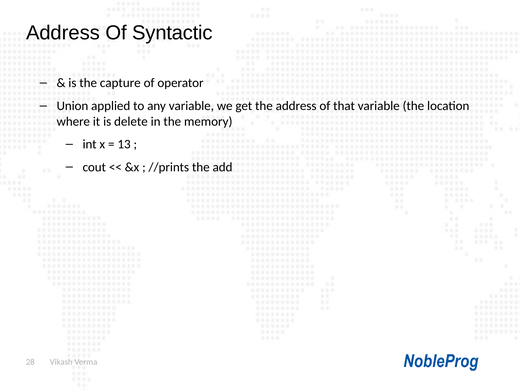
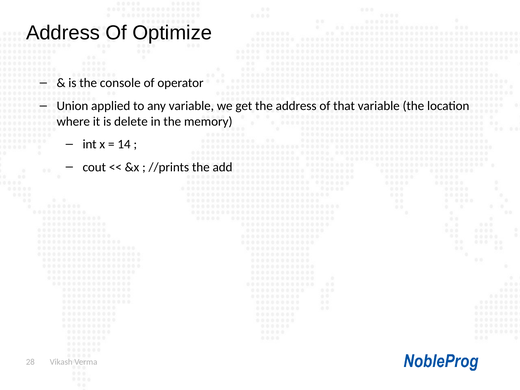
Syntactic: Syntactic -> Optimize (172, 33)
capture: capture -> console (120, 83)
13: 13 -> 14 (124, 144)
